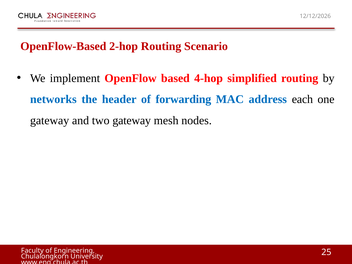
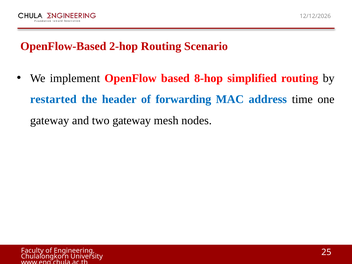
4-hop: 4-hop -> 8-hop (209, 78)
networks: networks -> restarted (53, 99)
each: each -> time (302, 99)
